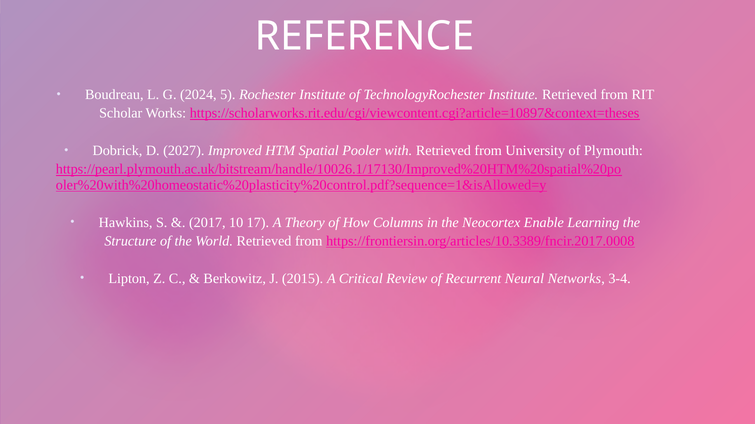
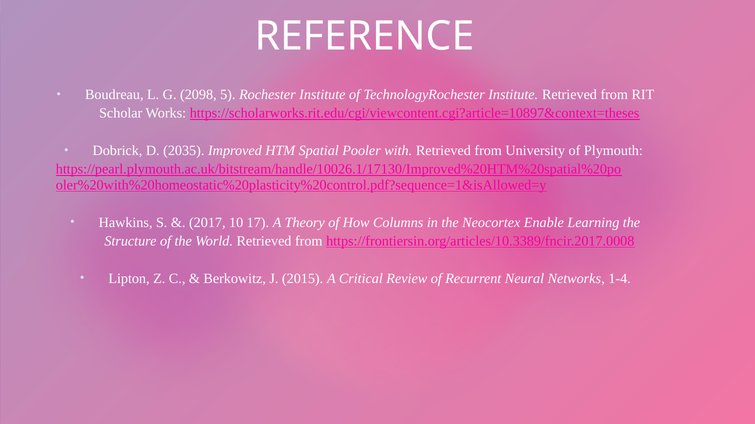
2024: 2024 -> 2098 (198, 95)
2027: 2027 -> 2035 (184, 151)
3-4: 3-4 -> 1-4 (620, 279)
